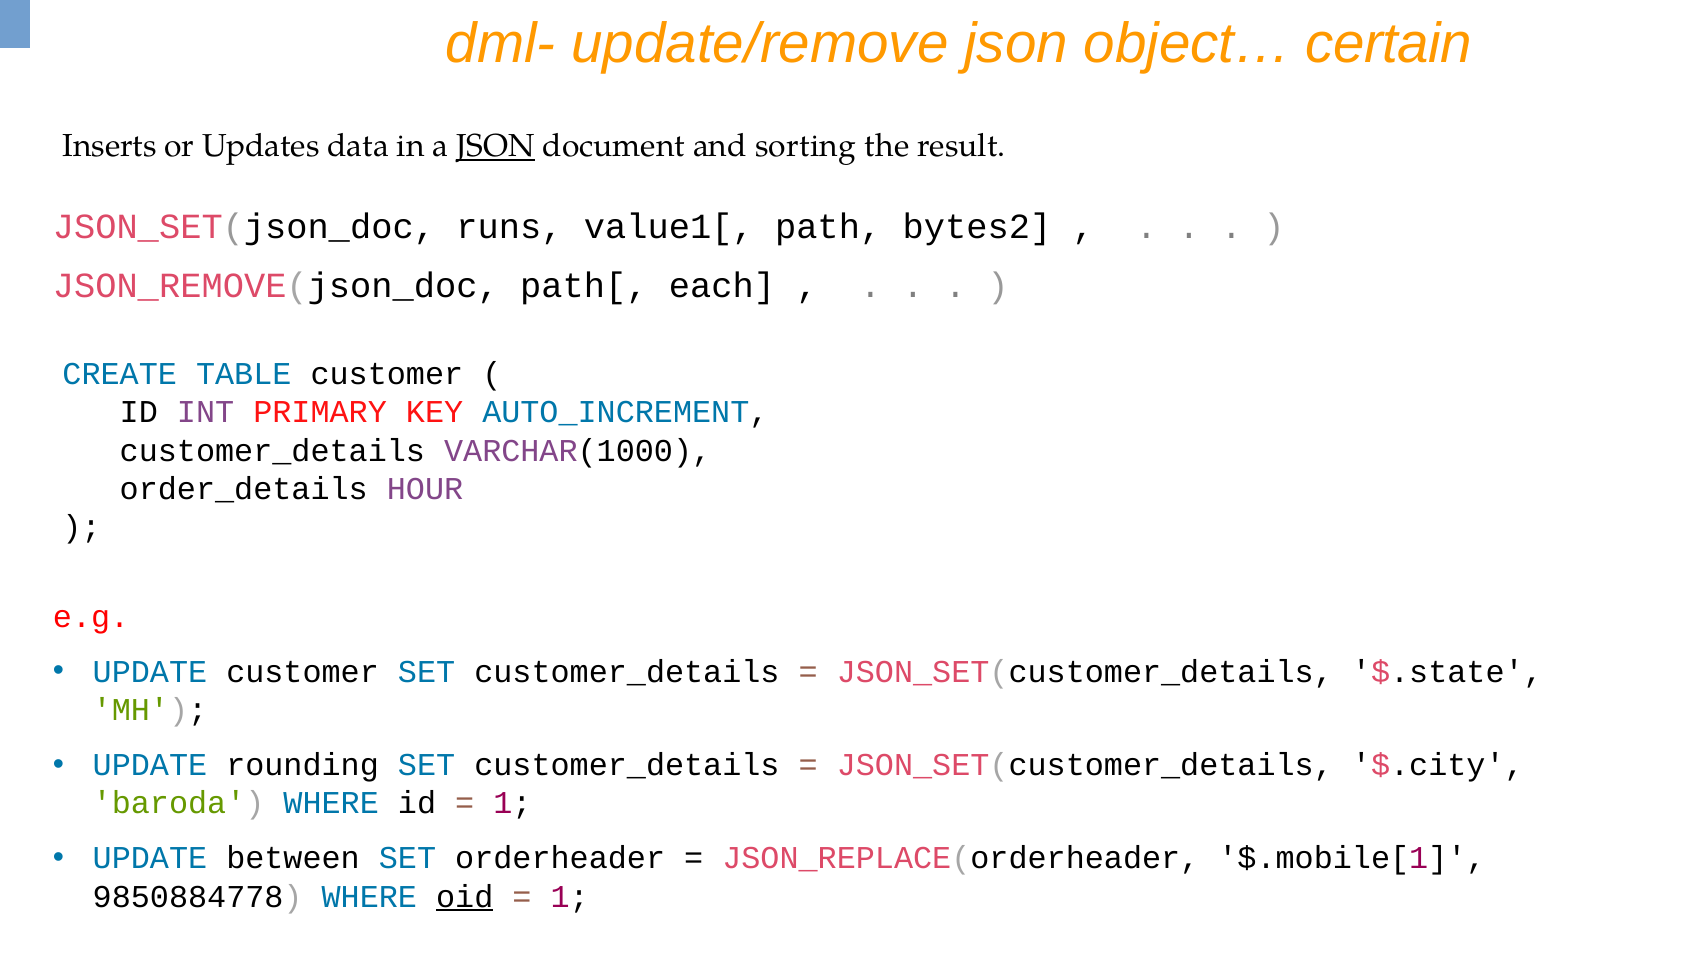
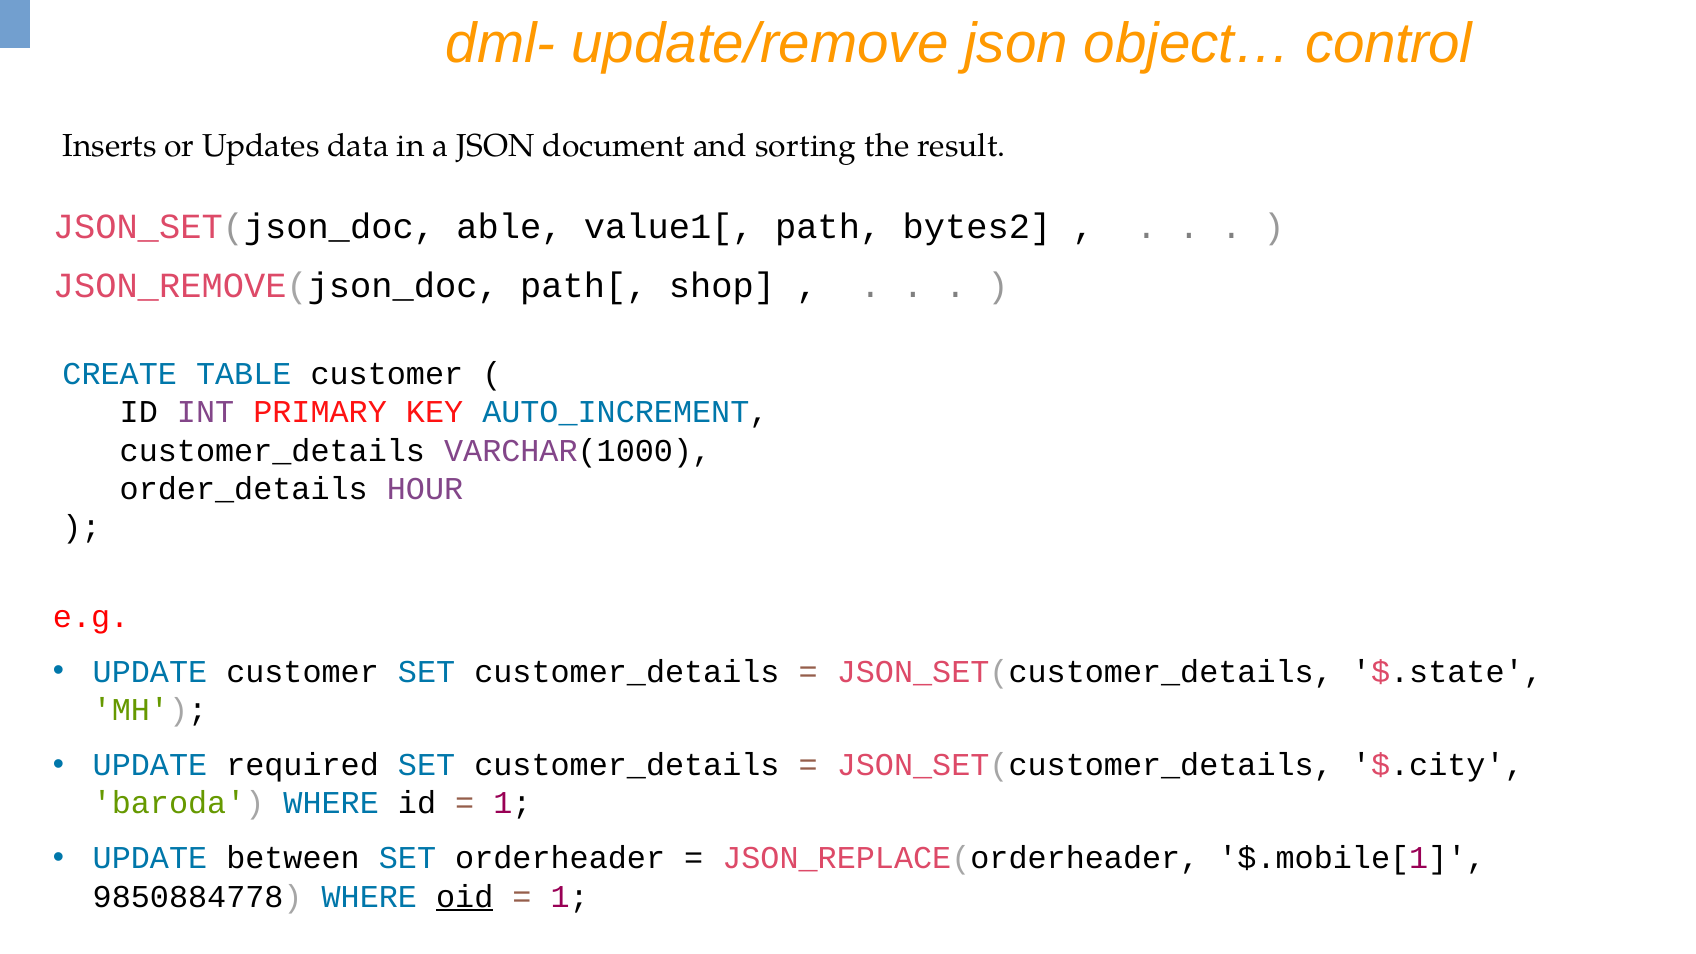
certain: certain -> control (1389, 44)
JSON underline: present -> none (496, 146)
runs: runs -> able (510, 226)
each: each -> shop (722, 286)
rounding: rounding -> required (303, 765)
